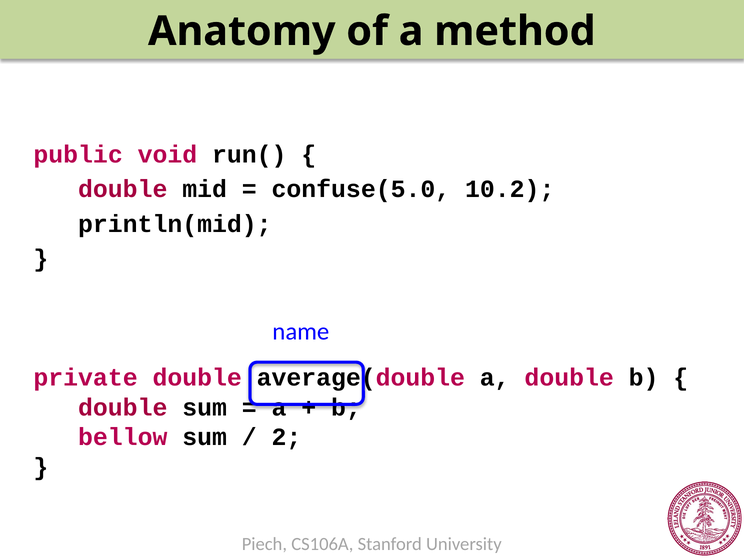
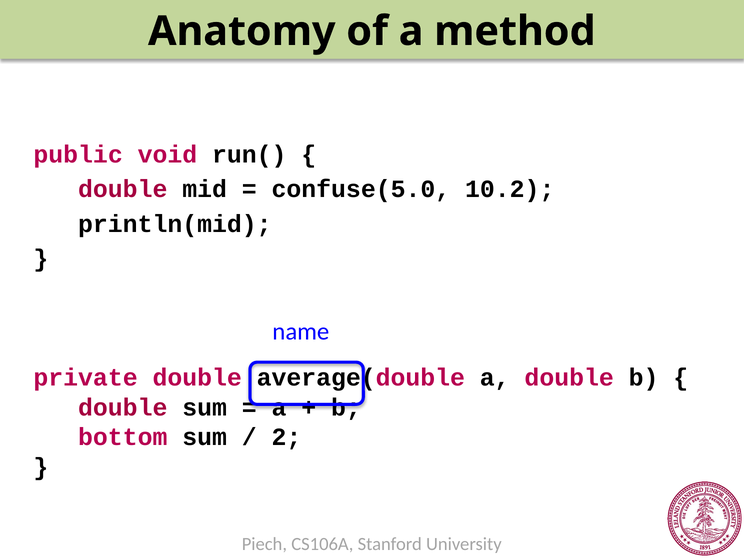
bellow: bellow -> bottom (123, 437)
